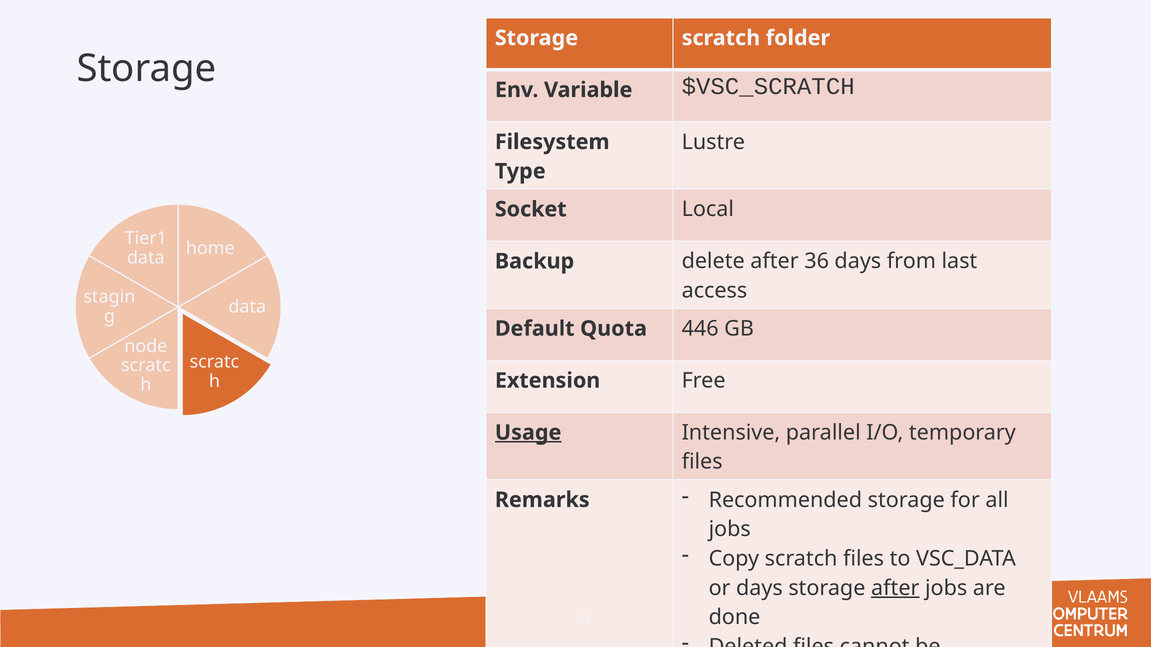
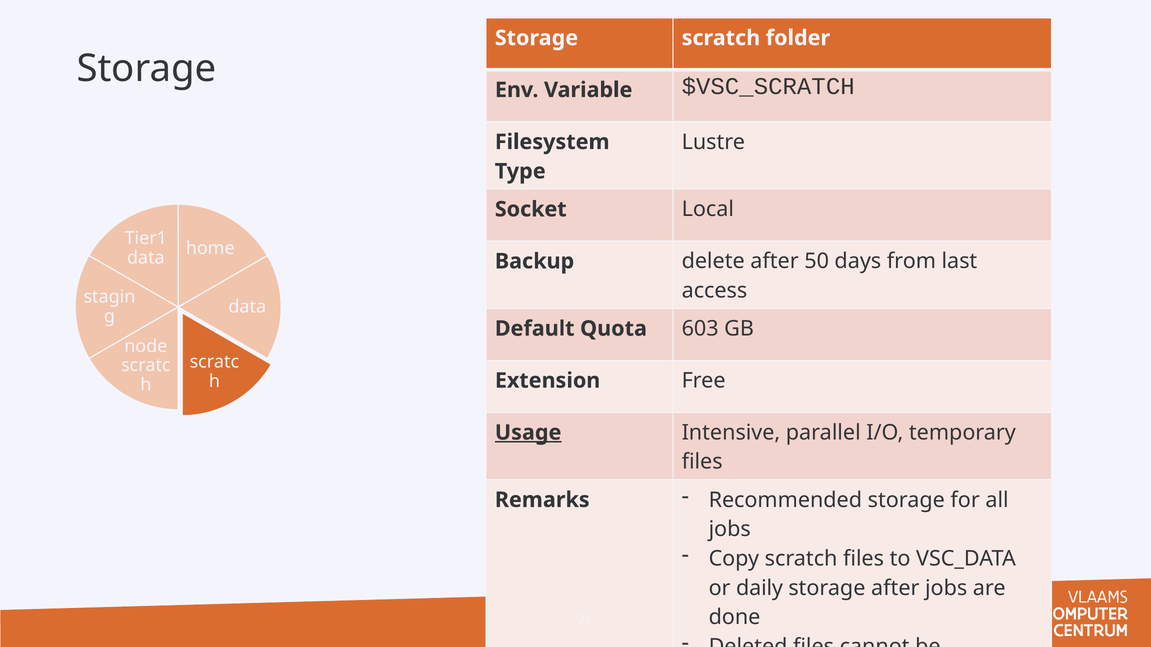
36: 36 -> 50 (817, 261)
446: 446 -> 603 (700, 329)
or days: days -> daily (760, 588)
after underline: present -> none (895, 588)
